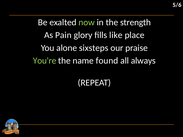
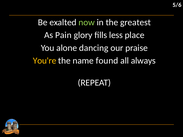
strength: strength -> greatest (135, 22)
like: like -> less (116, 35)
sixsteps: sixsteps -> dancing (94, 48)
You're colour: light green -> yellow (45, 61)
